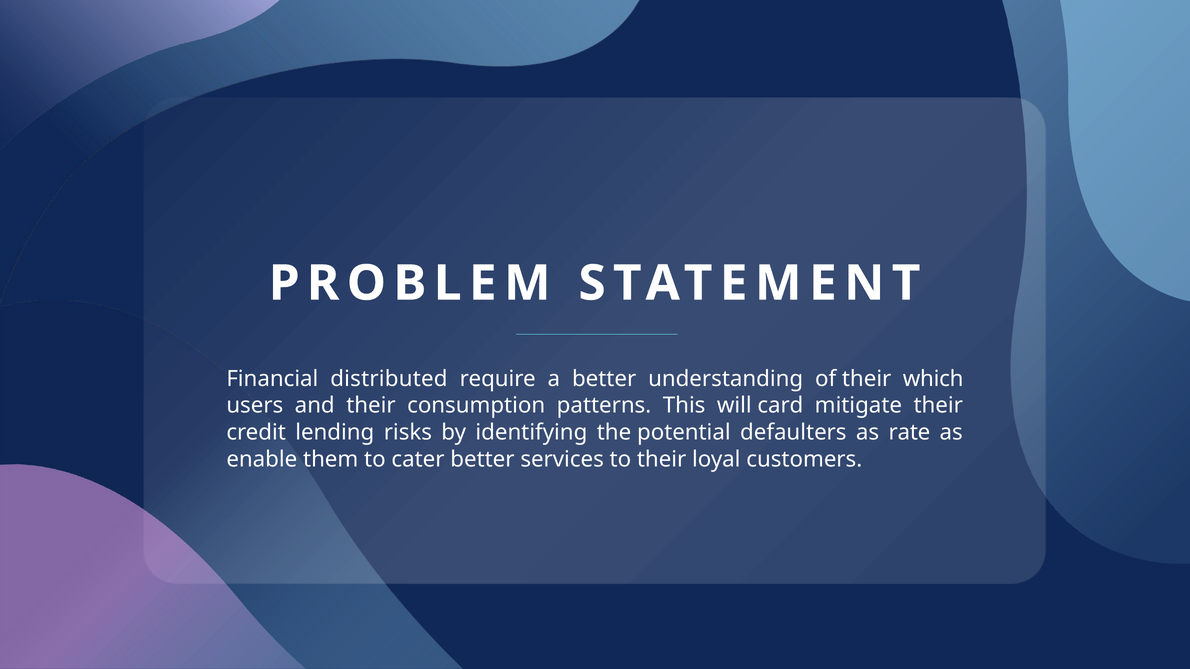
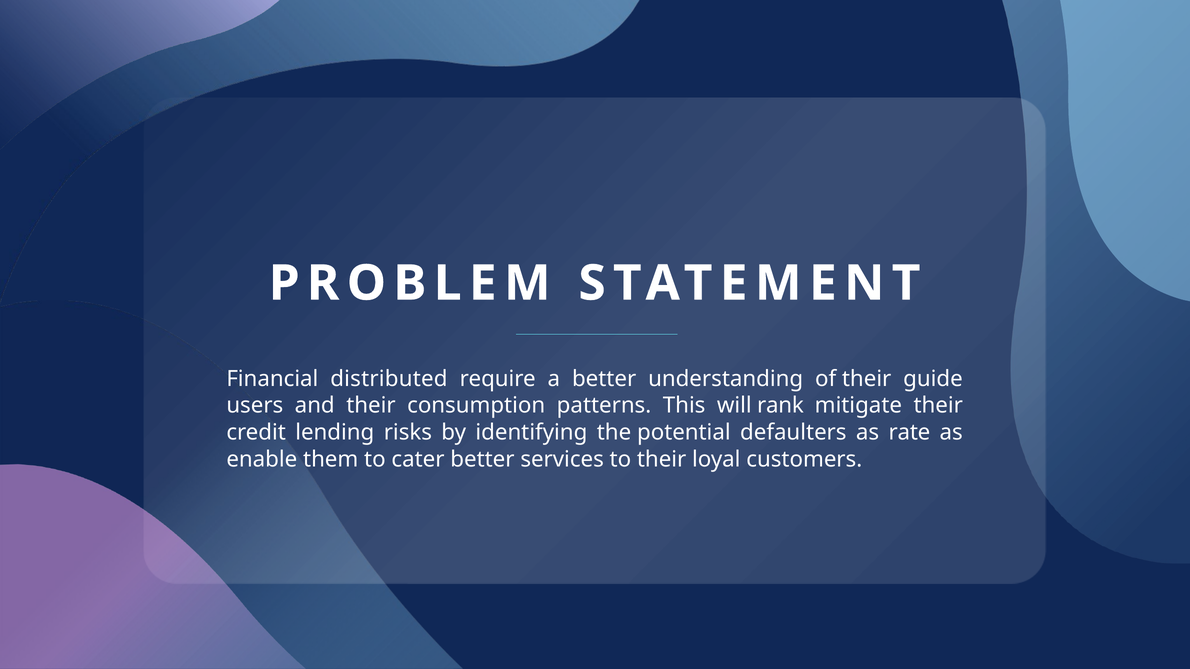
which: which -> guide (933, 379)
card: card -> rank (780, 406)
